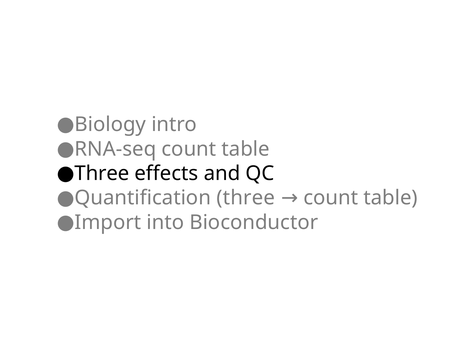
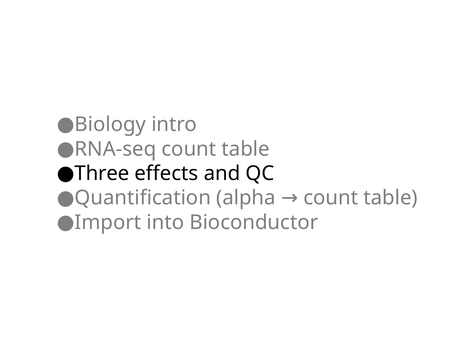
Quantification three: three -> alpha (246, 198)
